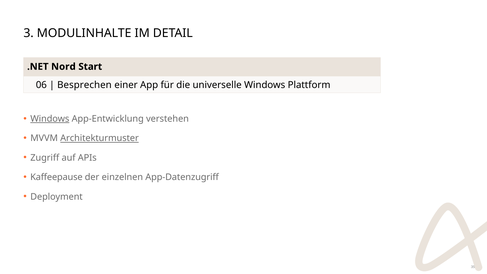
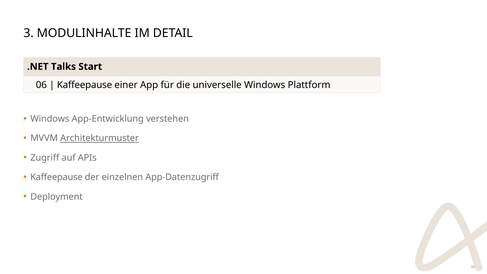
Nord: Nord -> Talks (63, 67)
Besprechen: Besprechen -> Kaffeepause (85, 85)
Windows underline: present -> none (50, 119)
